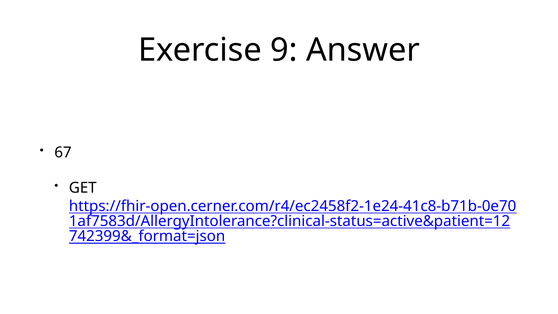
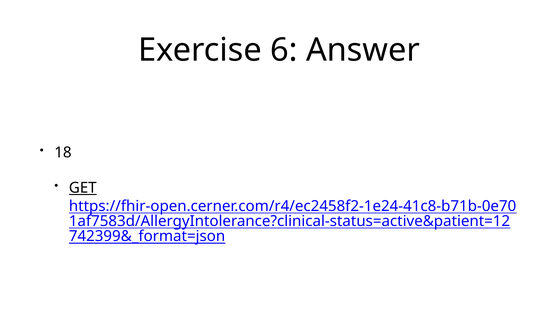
9: 9 -> 6 (284, 50)
67: 67 -> 18 (63, 153)
GET underline: none -> present (83, 188)
